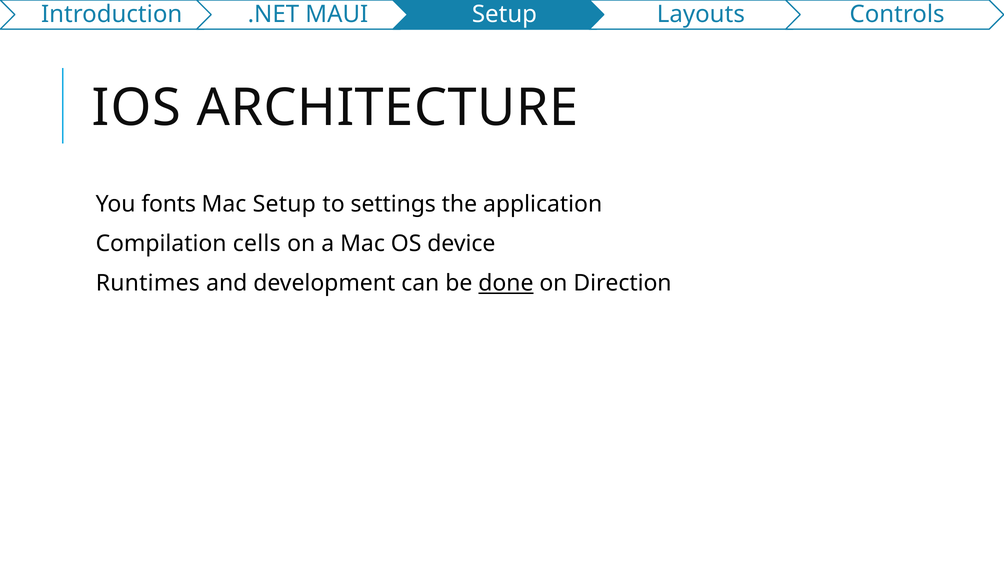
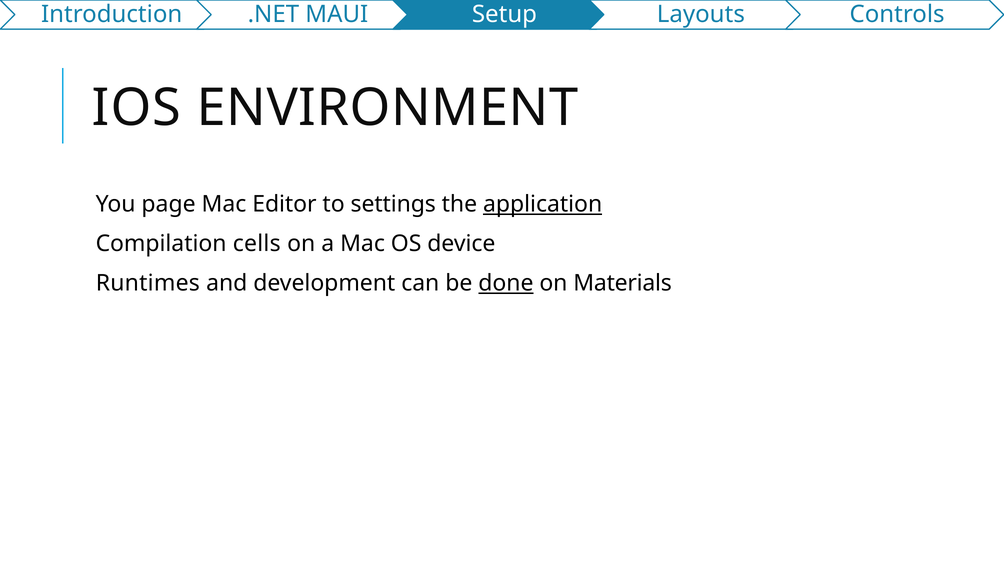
ARCHITECTURE: ARCHITECTURE -> ENVIRONMENT (387, 108)
fonts: fonts -> page (169, 204)
Mac Setup: Setup -> Editor (284, 204)
application underline: none -> present (543, 204)
Direction: Direction -> Materials (623, 283)
